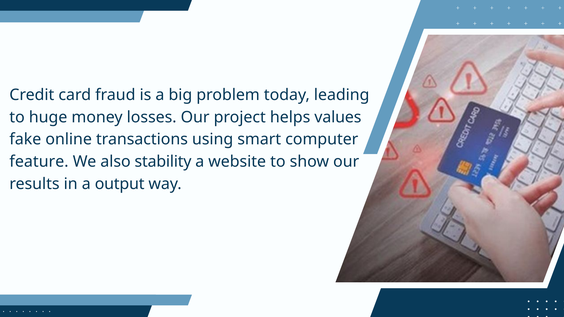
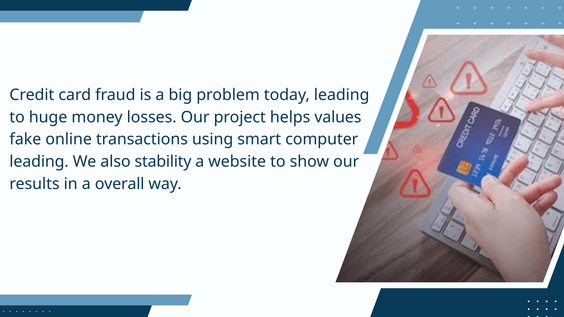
feature: feature -> leading (39, 162)
output: output -> overall (120, 184)
